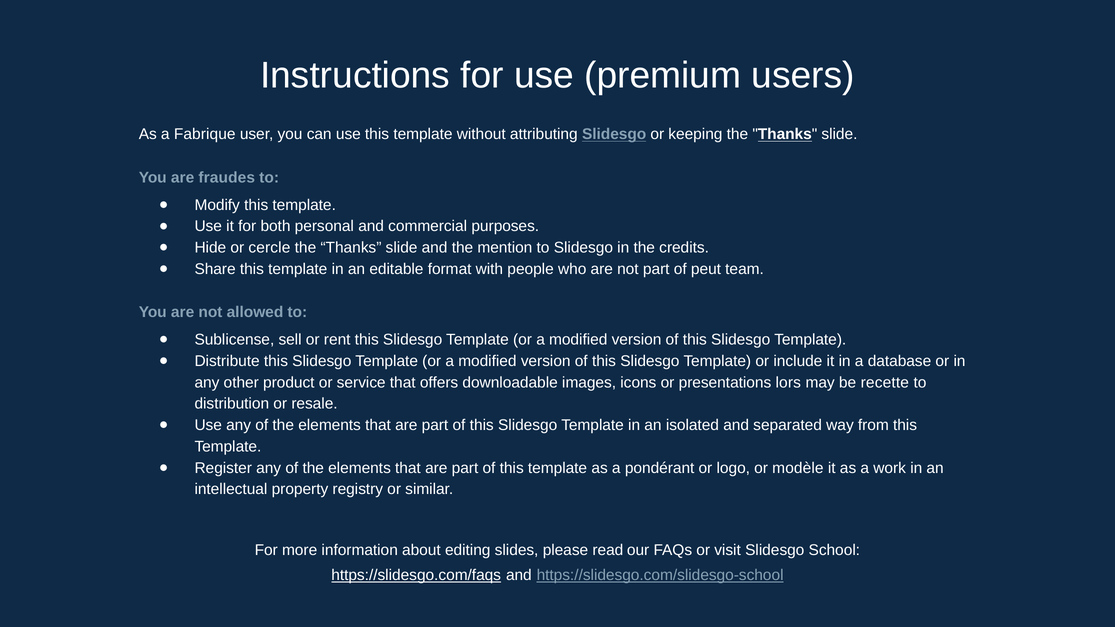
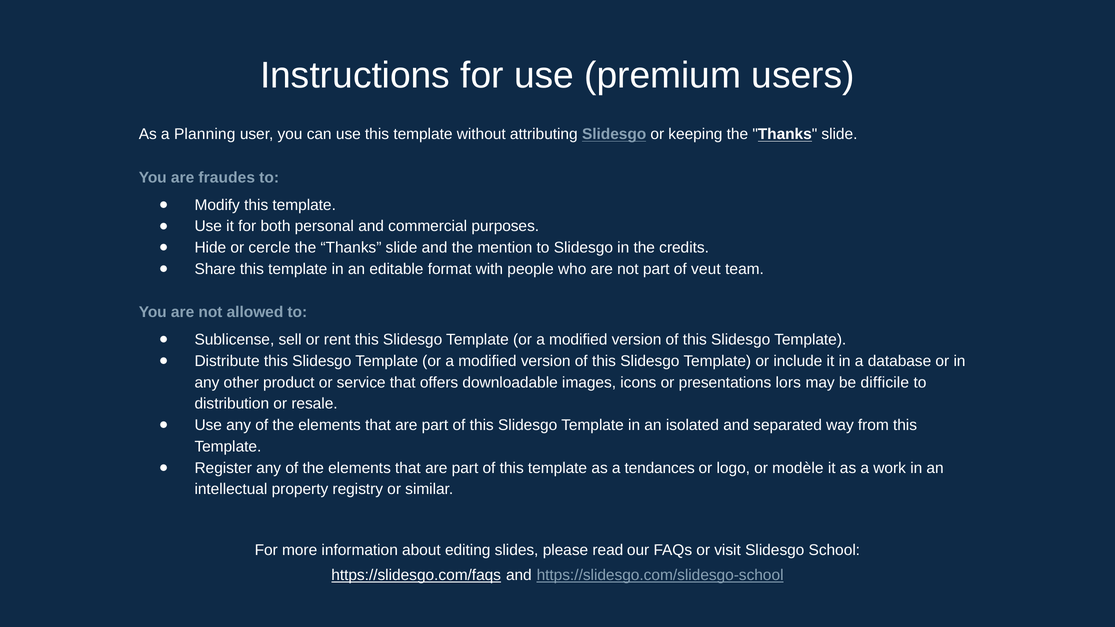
Fabrique: Fabrique -> Planning (205, 134)
peut: peut -> veut (706, 269)
recette: recette -> difficile (885, 383)
pondérant: pondérant -> tendances (660, 468)
